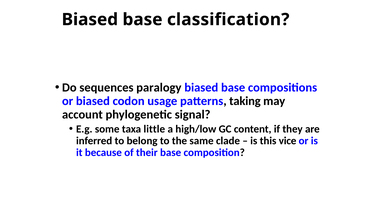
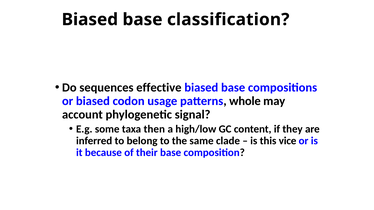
paralogy: paralogy -> effective (159, 88)
taking: taking -> whole (245, 101)
little: little -> then (154, 129)
